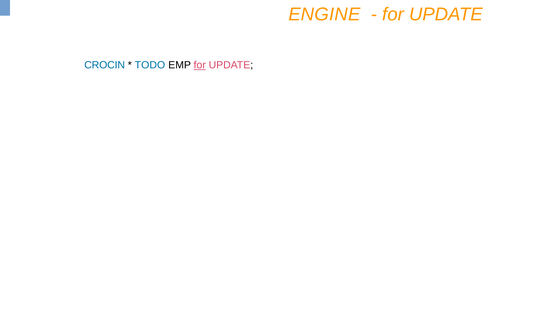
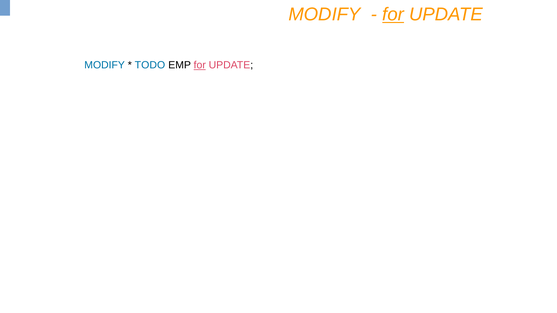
ENGINE: ENGINE -> MODIFY (324, 14)
for underline: none -> present (393, 14)
CROCIN: CROCIN -> MODIFY (105, 65)
